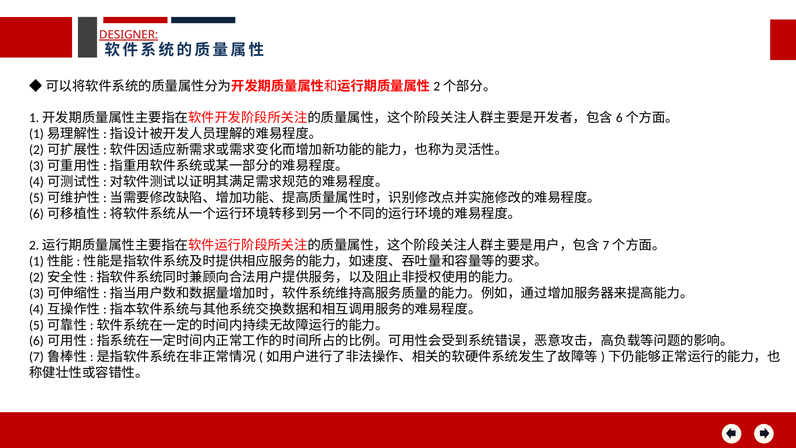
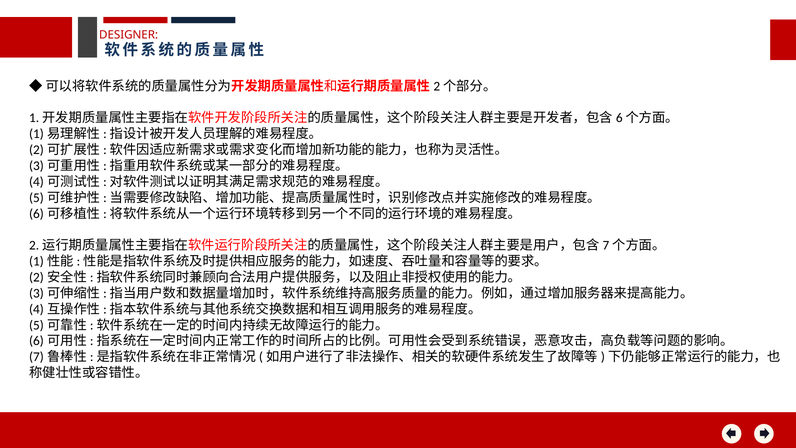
DESIGNER underline: present -> none (129, 35)
